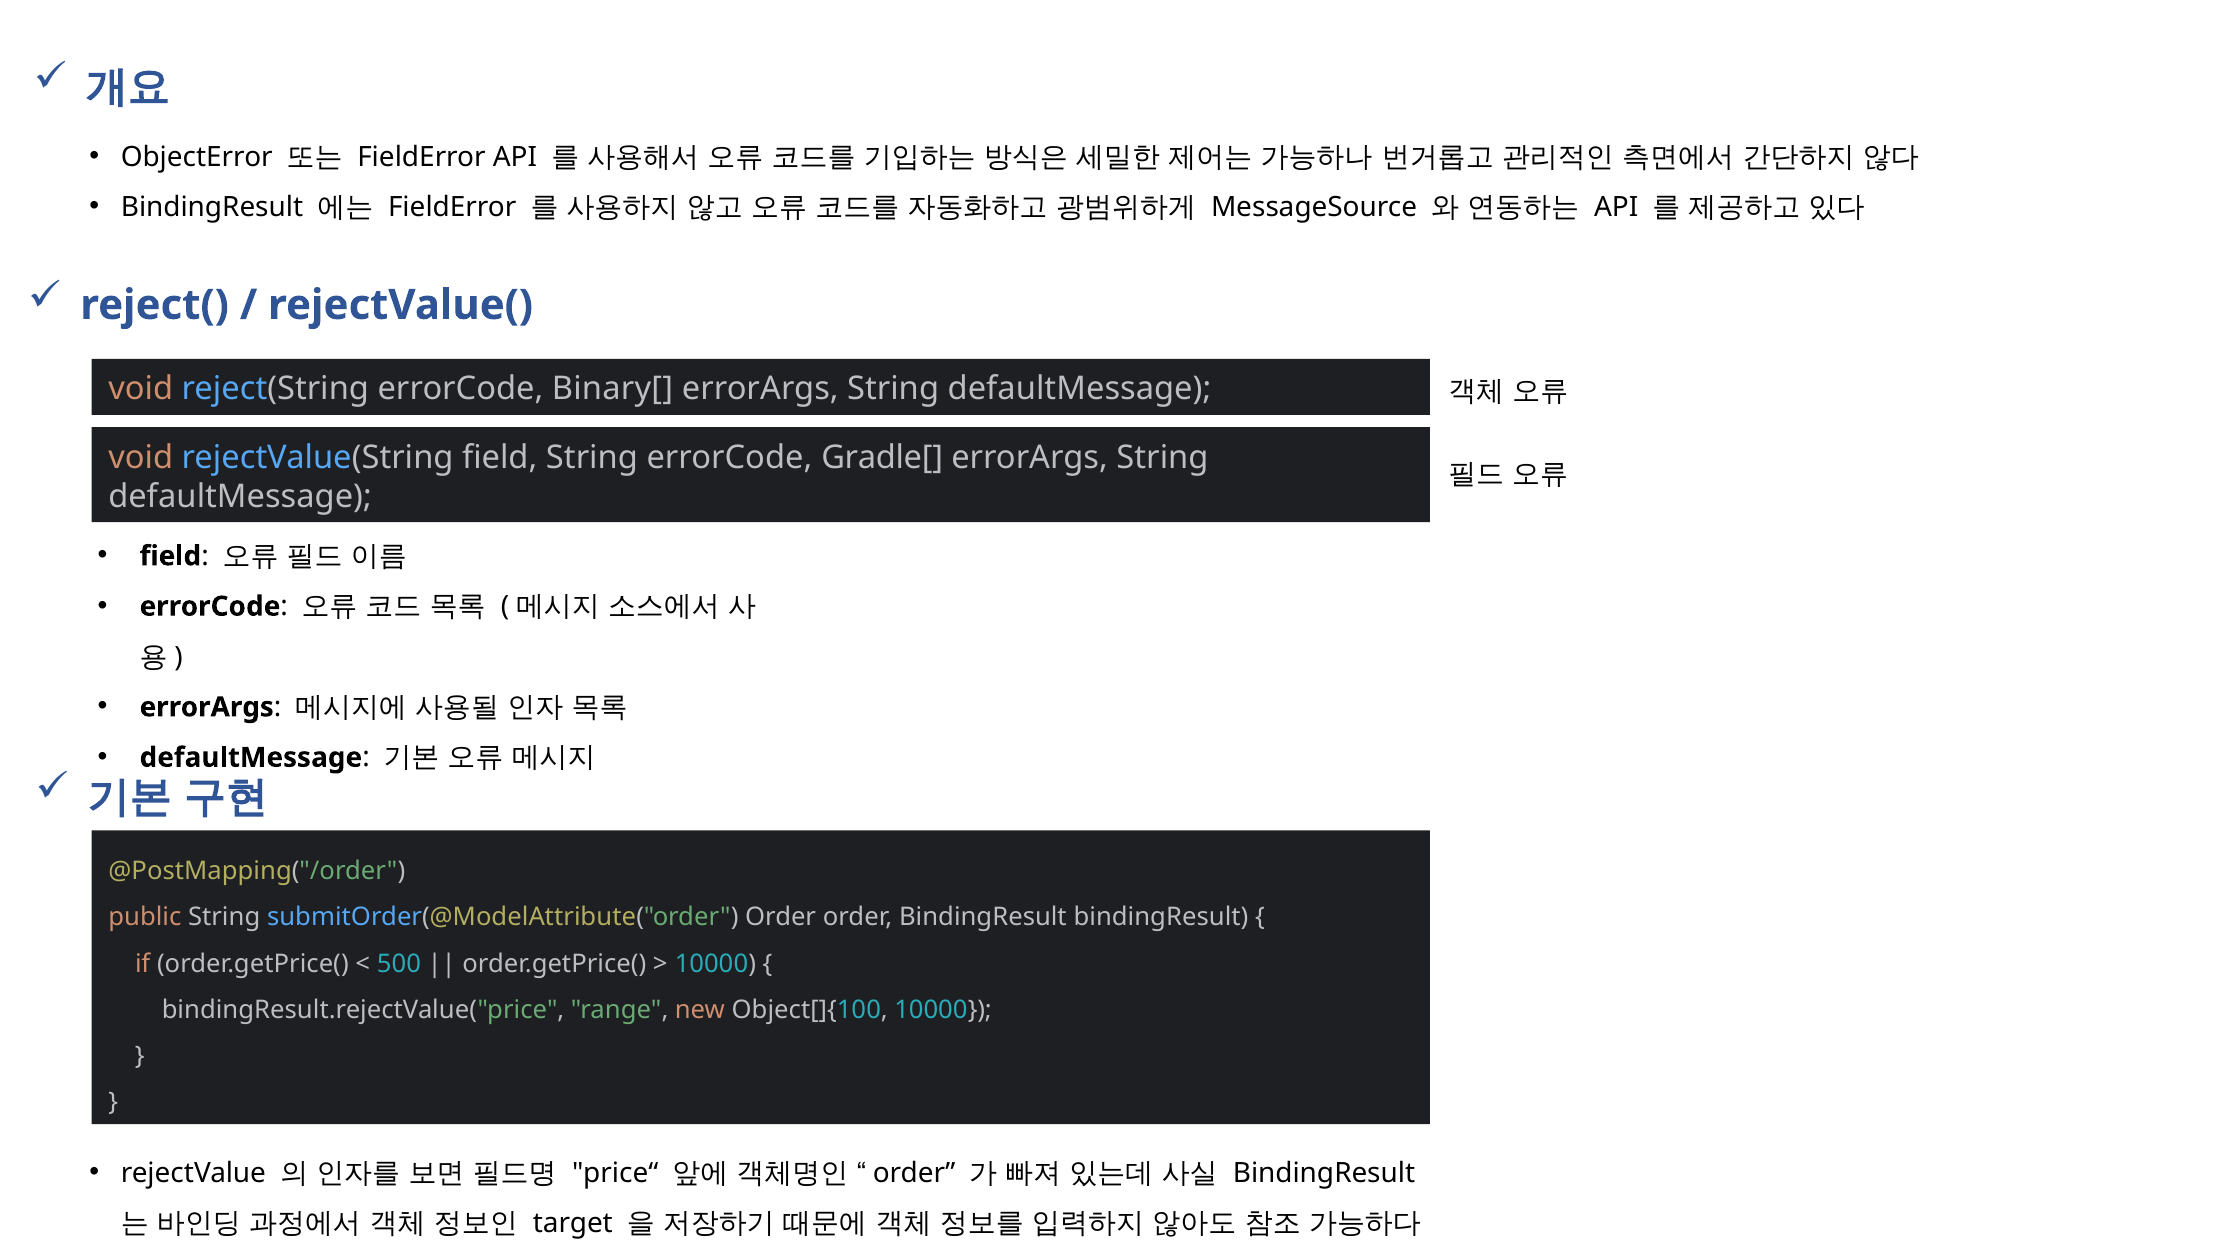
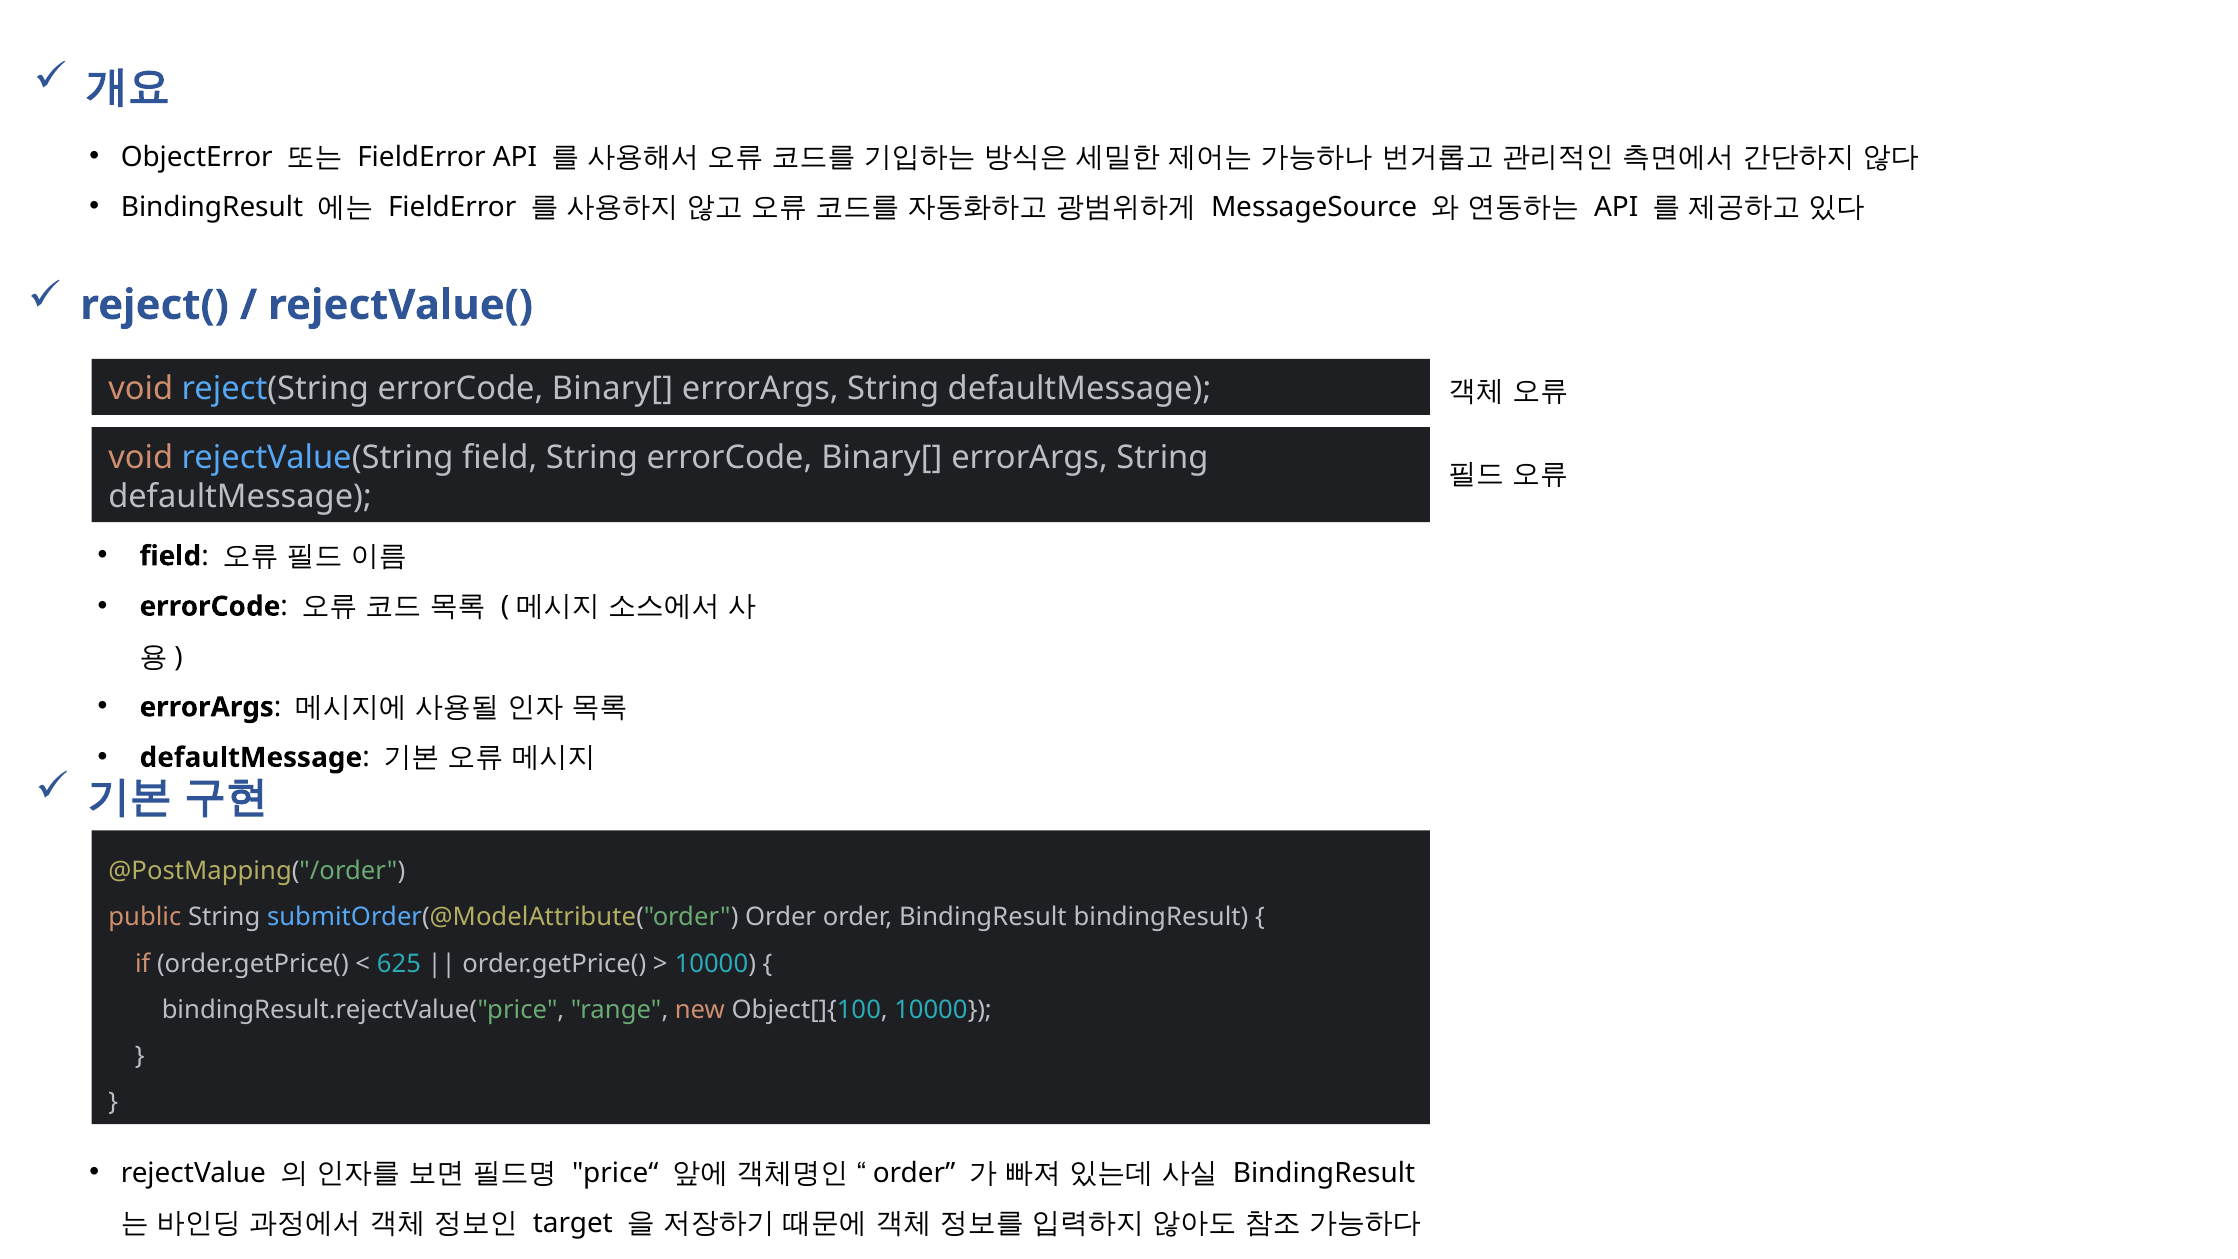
String errorCode Gradle[: Gradle[ -> Binary[ (882, 457)
500: 500 -> 625 (399, 964)
